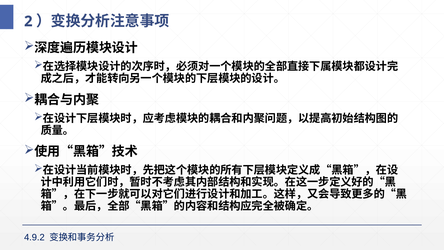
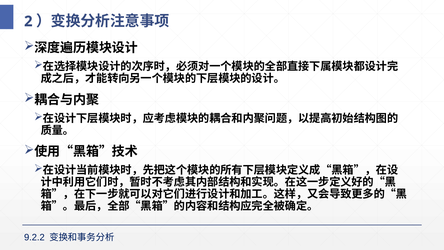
4.9.2: 4.9.2 -> 9.2.2 (34, 237)
